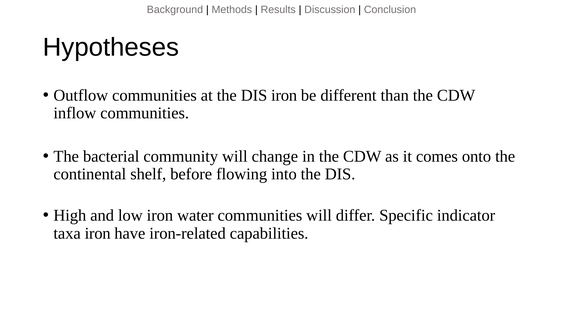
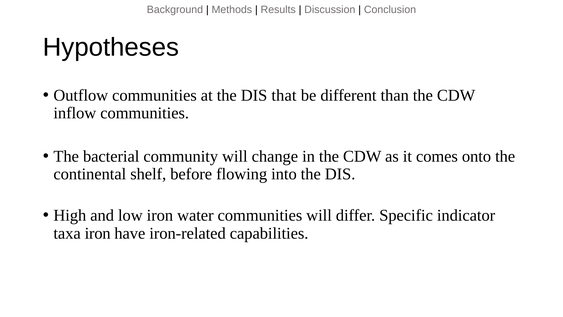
DIS iron: iron -> that (284, 95)
